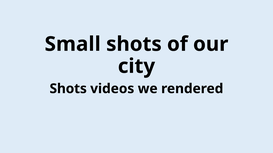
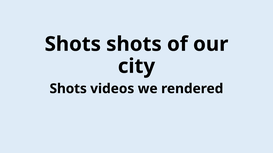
Small: Small -> Shots (73, 44)
